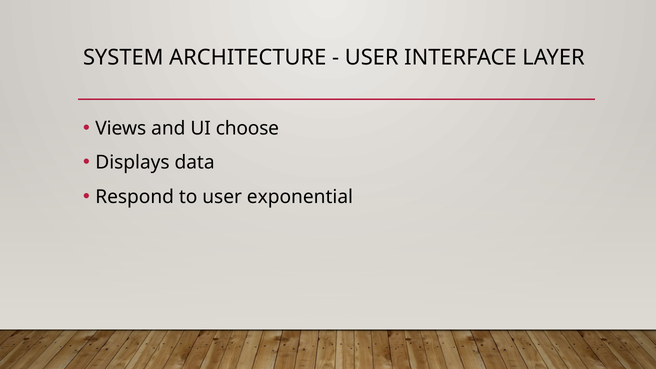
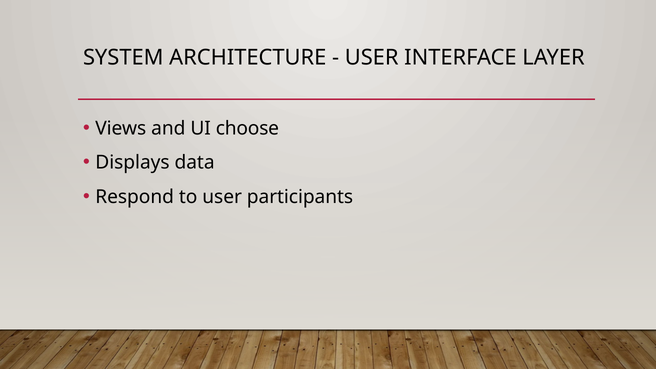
exponential: exponential -> participants (300, 197)
